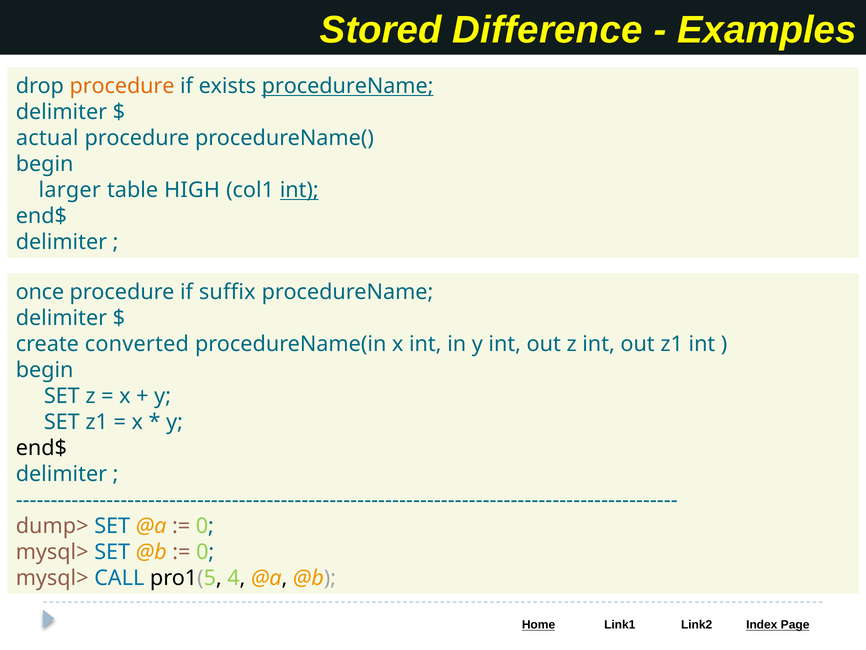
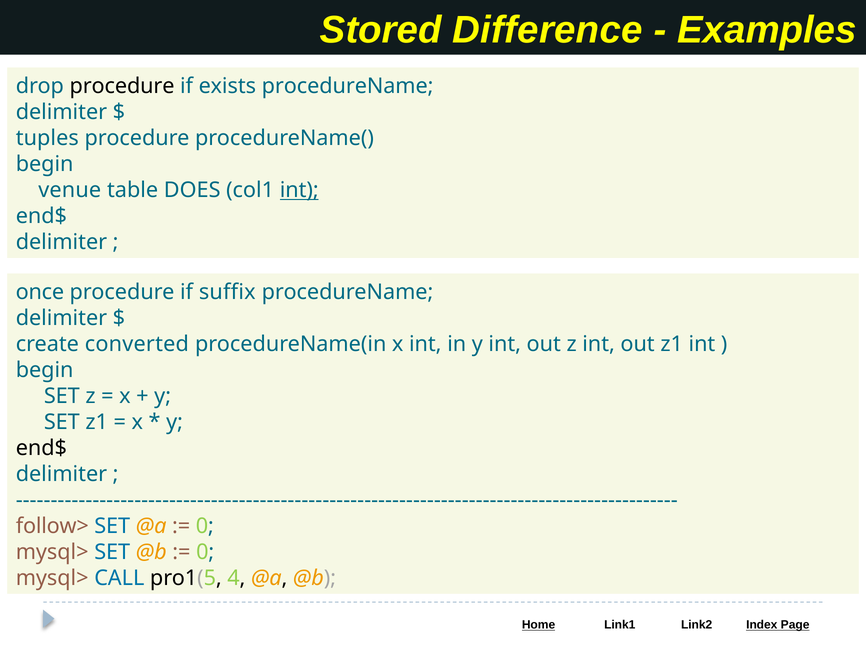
procedure colour: orange -> black (122, 86)
procedureName underline: present -> none (348, 86)
actual: actual -> tuples (47, 138)
larger: larger -> venue (70, 190)
HIGH: HIGH -> DOES (192, 190)
dump>: dump> -> follow> (52, 526)
